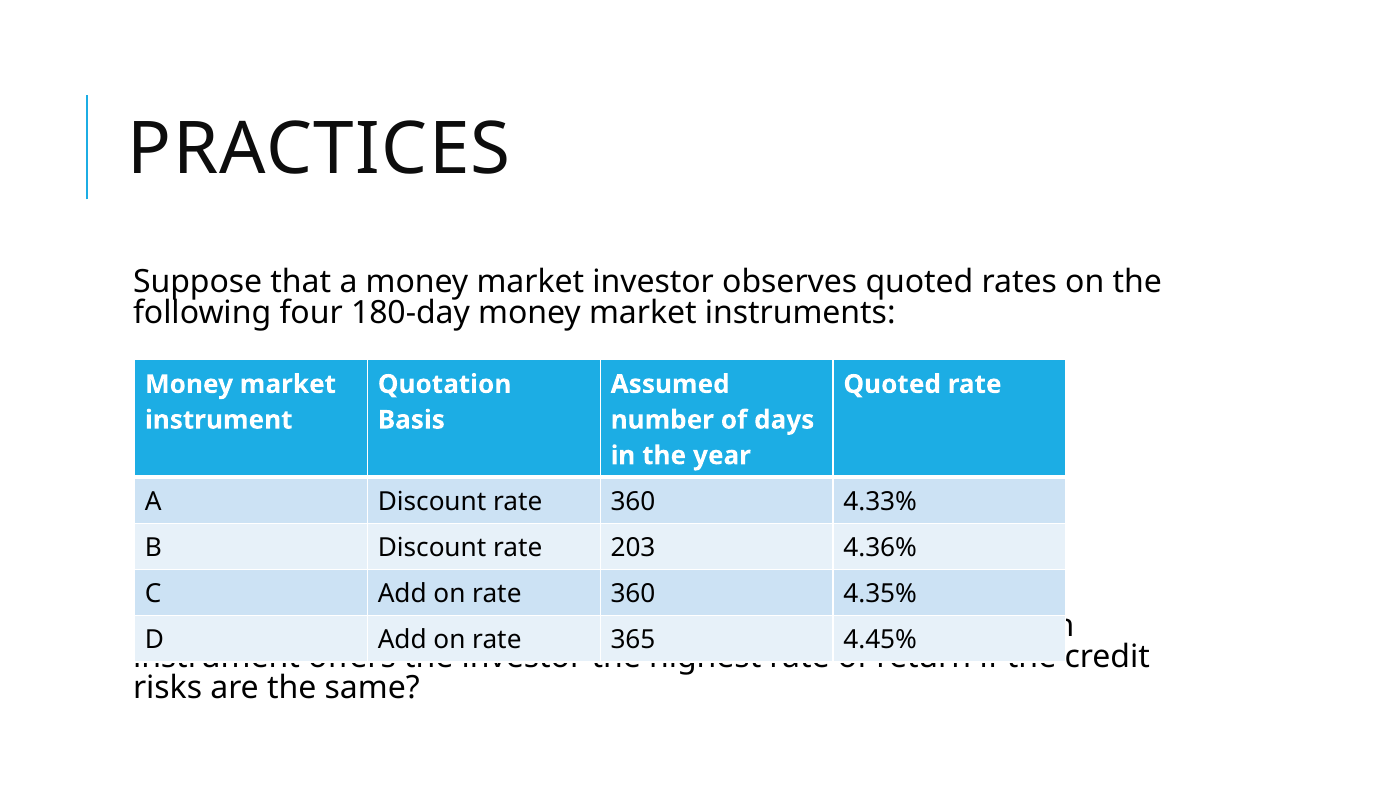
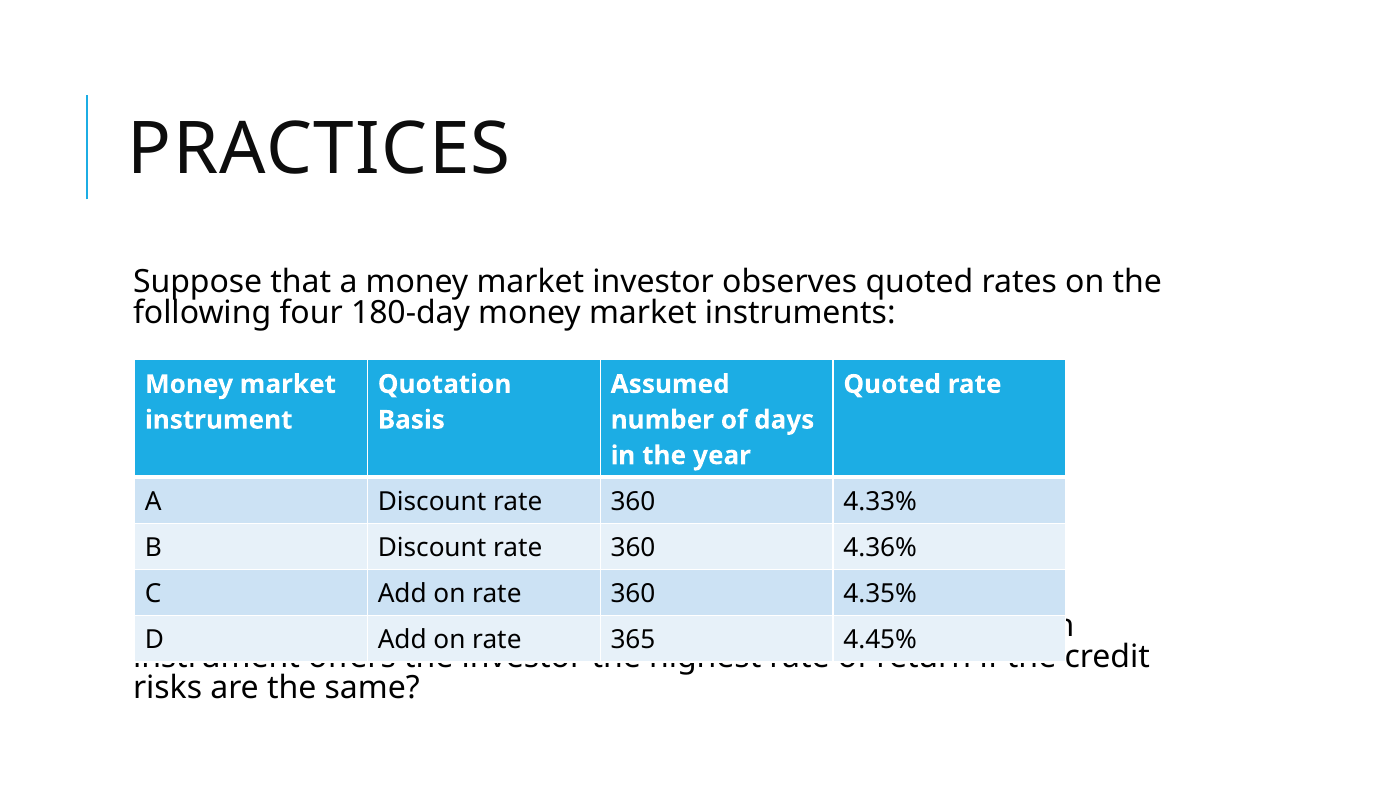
B Discount rate 203: 203 -> 360 (633, 548)
